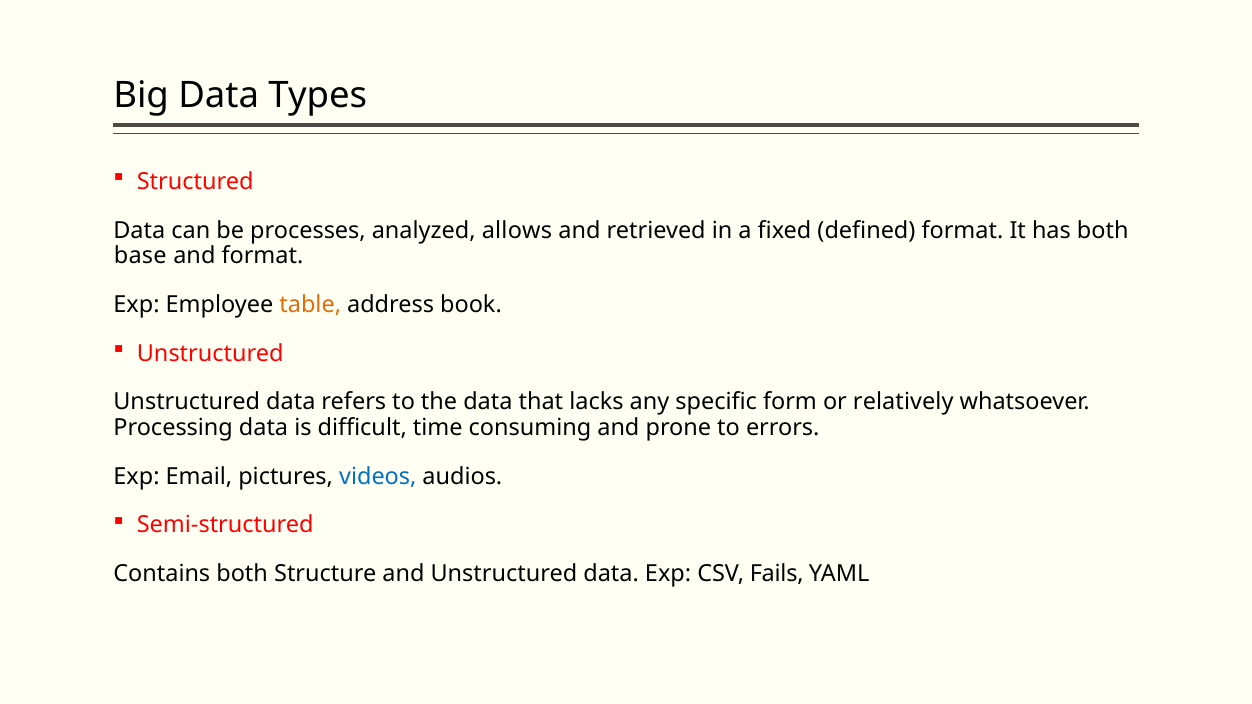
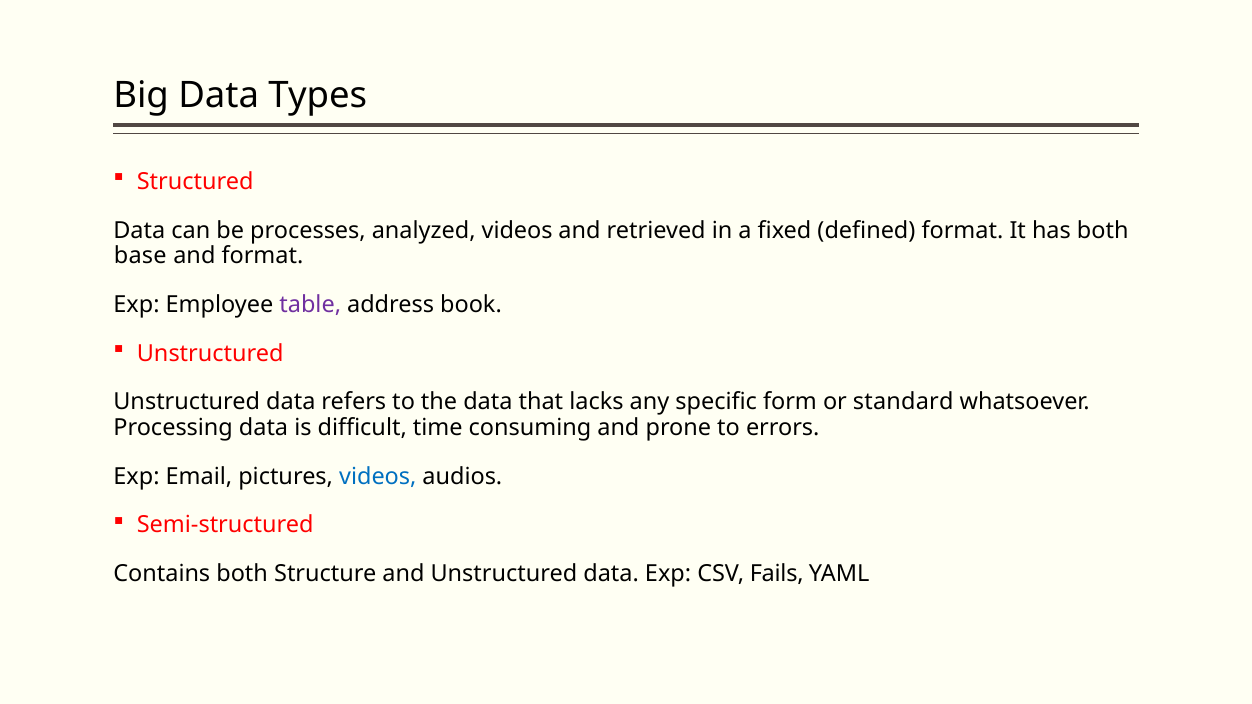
analyzed allows: allows -> videos (517, 230)
table colour: orange -> purple (310, 305)
relatively: relatively -> standard (903, 402)
